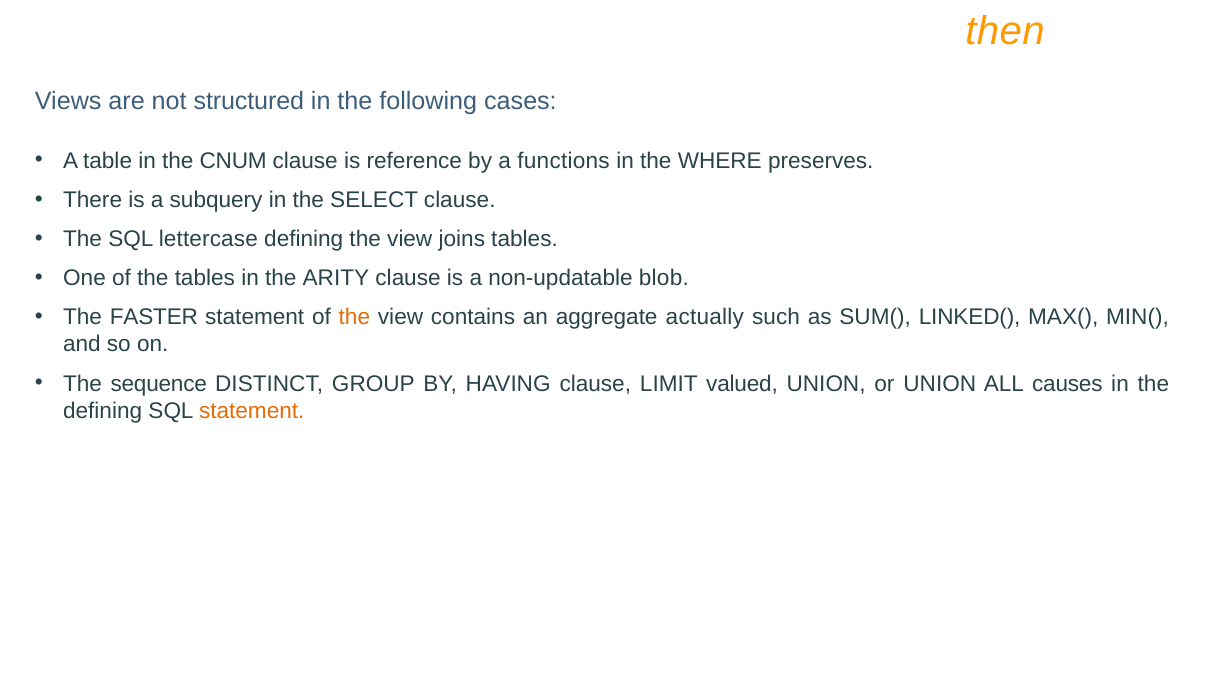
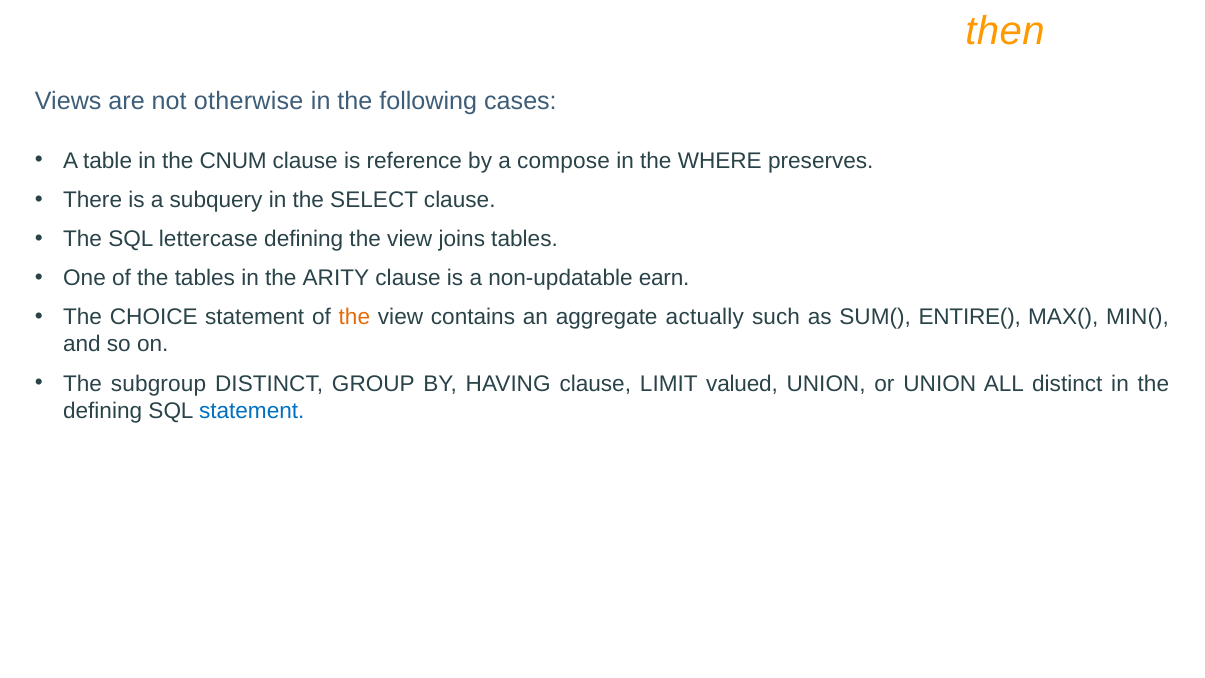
structured: structured -> otherwise (249, 101)
functions: functions -> compose (564, 161)
blob: blob -> earn (664, 278)
FASTER: FASTER -> CHOICE (154, 317)
LINKED(: LINKED( -> ENTIRE( (970, 317)
sequence: sequence -> subgroup (159, 384)
ALL causes: causes -> distinct (1067, 384)
statement colour: orange -> blue (252, 411)
